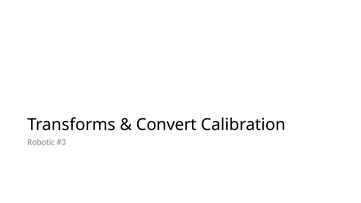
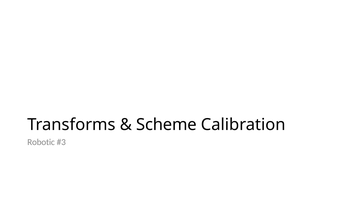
Convert: Convert -> Scheme (166, 125)
